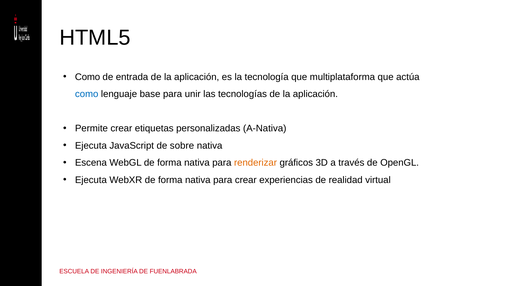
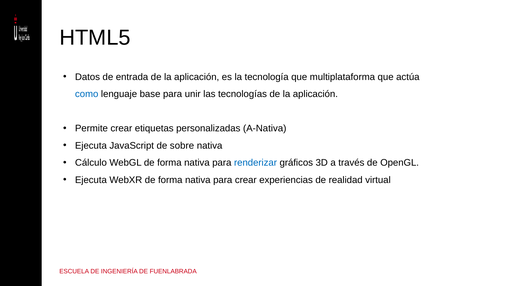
Como: Como -> Datos (88, 77)
Escena: Escena -> Cálculo (91, 163)
renderizar colour: orange -> blue (255, 163)
